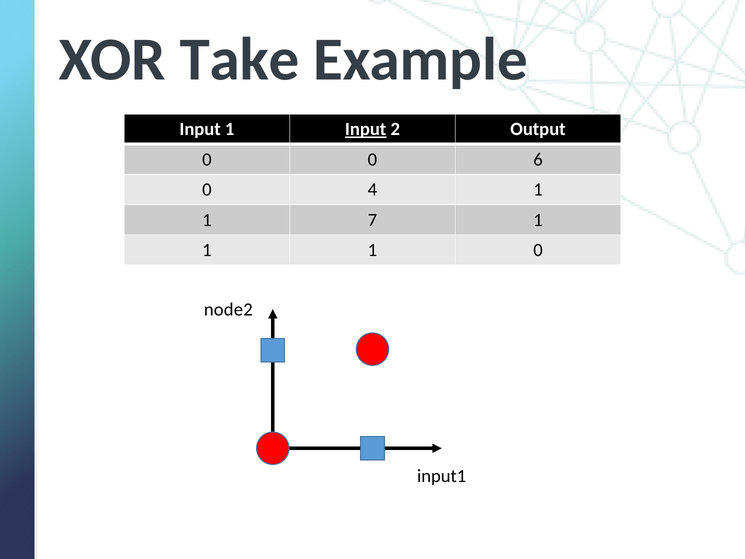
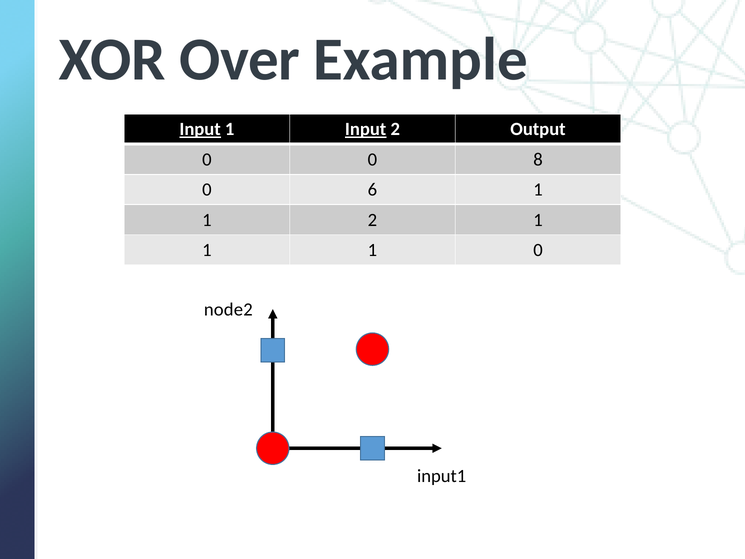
Take: Take -> Over (240, 59)
Input underline: none -> present (200, 129)
6: 6 -> 8 (538, 159)
4: 4 -> 6 (372, 190)
1 7: 7 -> 2 (372, 220)
